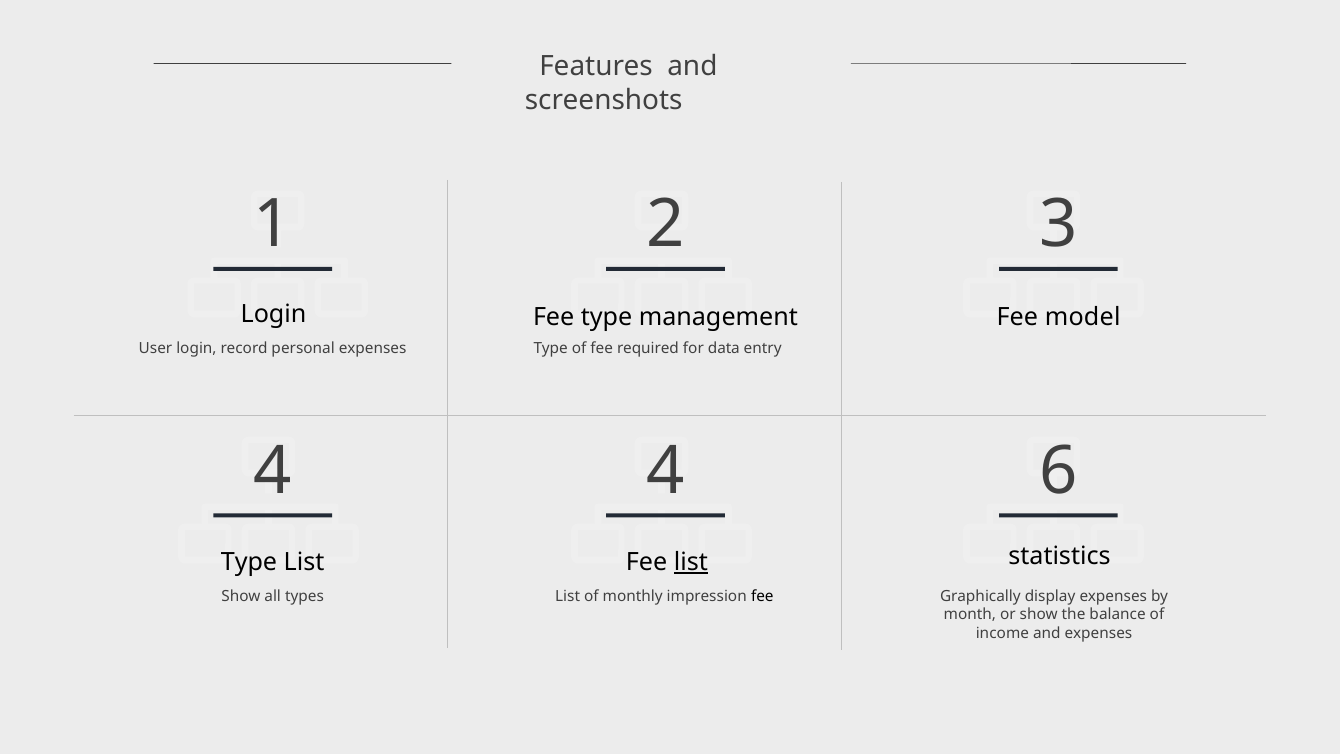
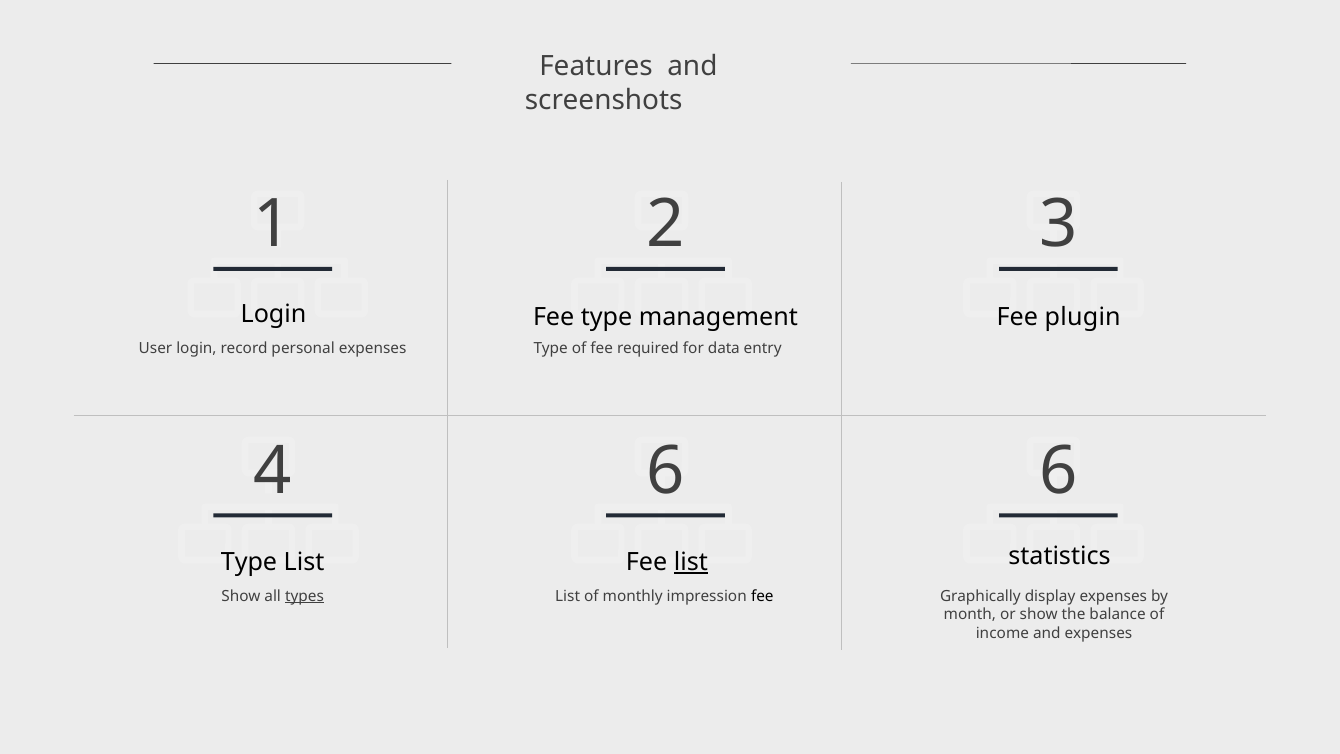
model: model -> plugin (1083, 317)
4 4: 4 -> 6 (666, 471)
types underline: none -> present (304, 596)
